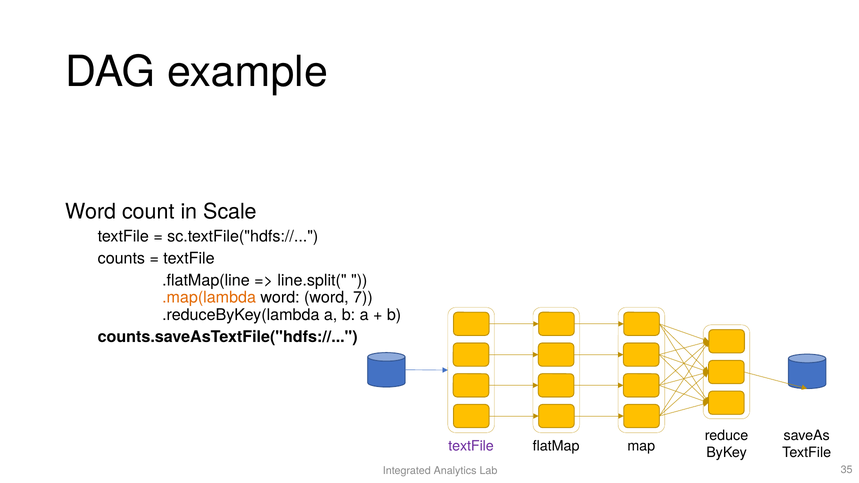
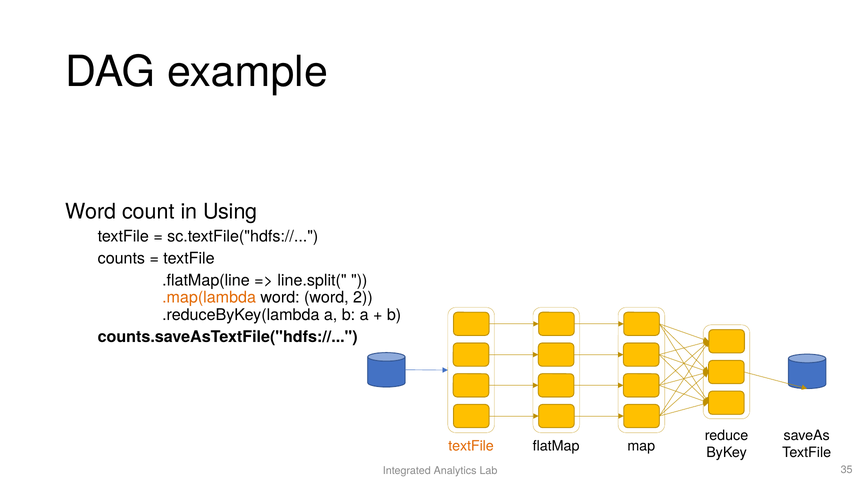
Scale: Scale -> Using (230, 212)
7: 7 -> 2 (363, 298)
textFile colour: purple -> orange (471, 446)
